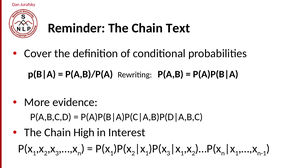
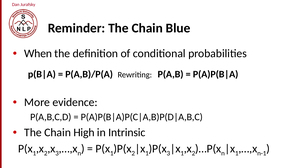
Text: Text -> Blue (178, 28)
Cover: Cover -> When (38, 54)
Interest: Interest -> Intrinsic (127, 133)
